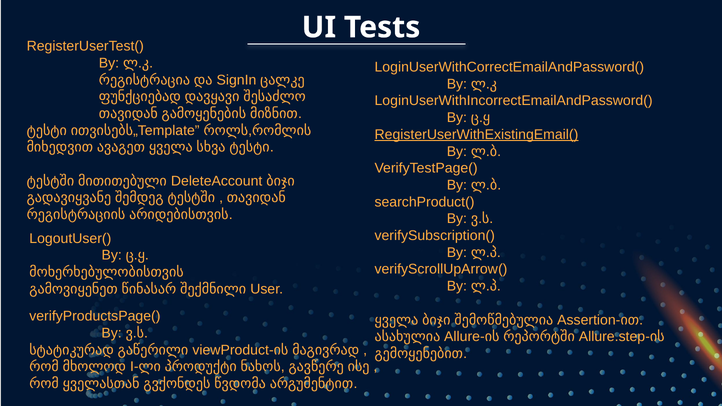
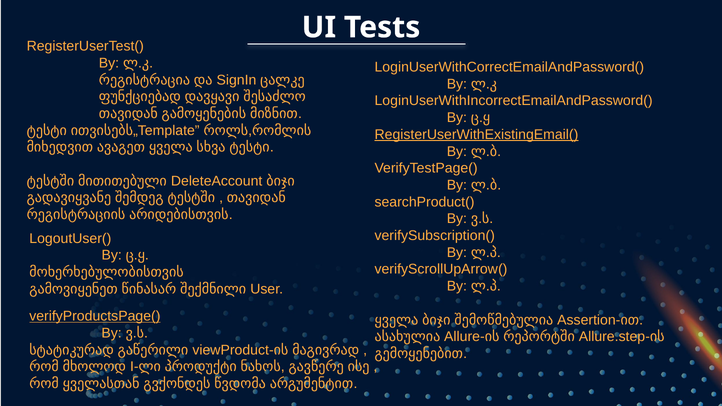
verifyProductsPage( underline: none -> present (95, 316)
